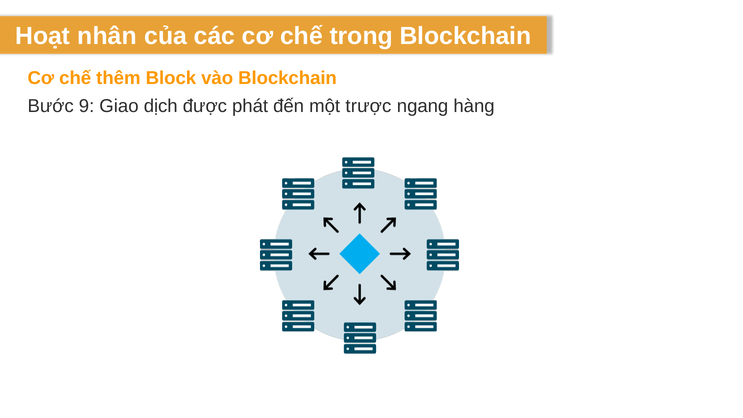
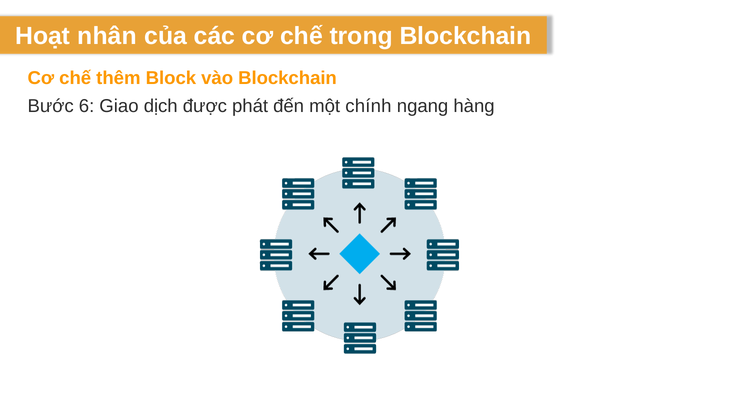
9: 9 -> 6 (87, 106)
trược: trược -> chính (368, 106)
